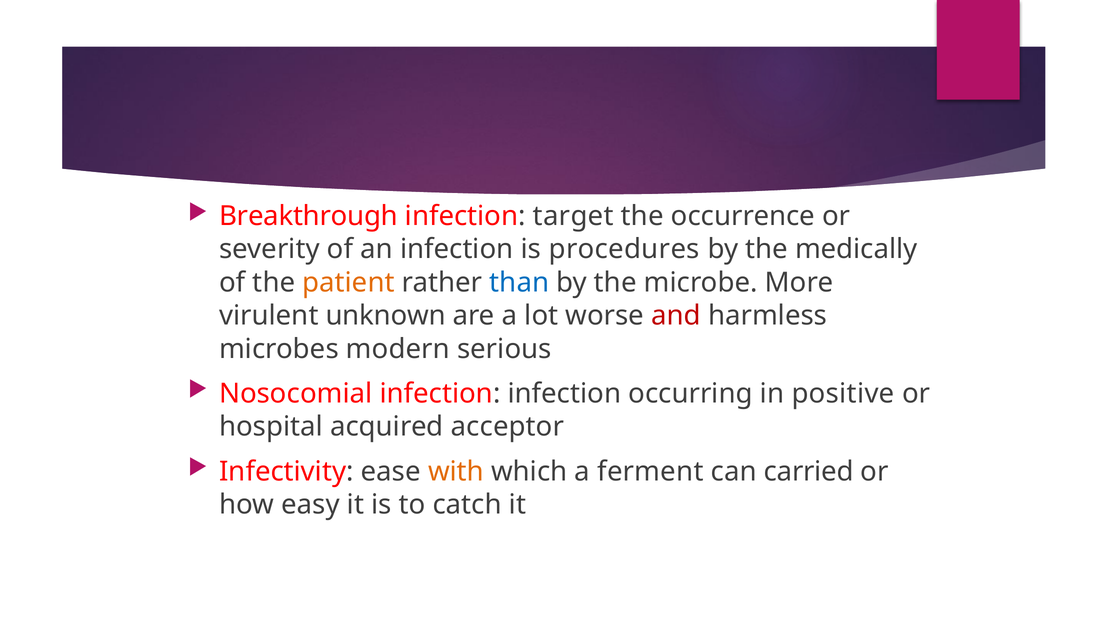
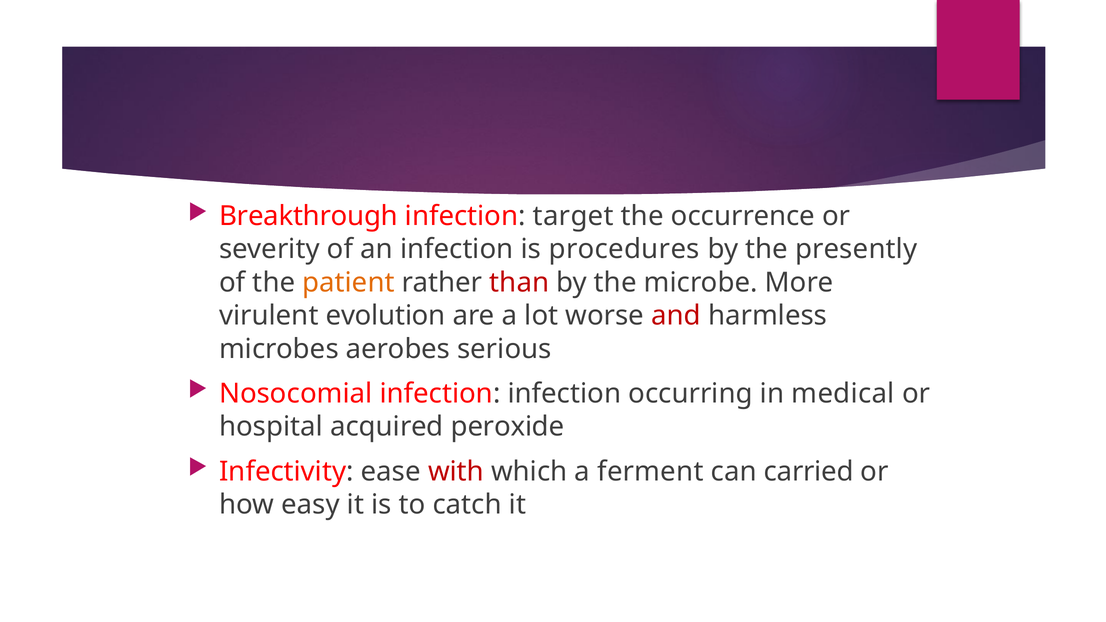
medically: medically -> presently (856, 249)
than colour: blue -> red (519, 283)
unknown: unknown -> evolution (386, 316)
modern: modern -> aerobes (398, 349)
positive: positive -> medical (843, 394)
acceptor: acceptor -> peroxide (508, 427)
with colour: orange -> red (456, 472)
